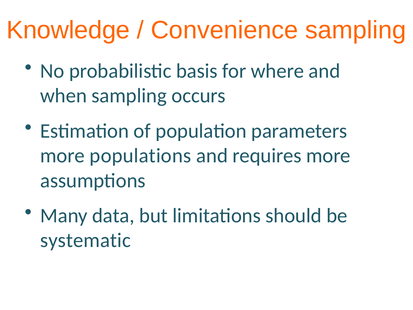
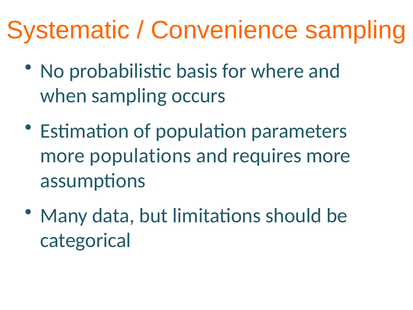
Knowledge: Knowledge -> Systematic (68, 30)
systematic: systematic -> categorical (86, 240)
